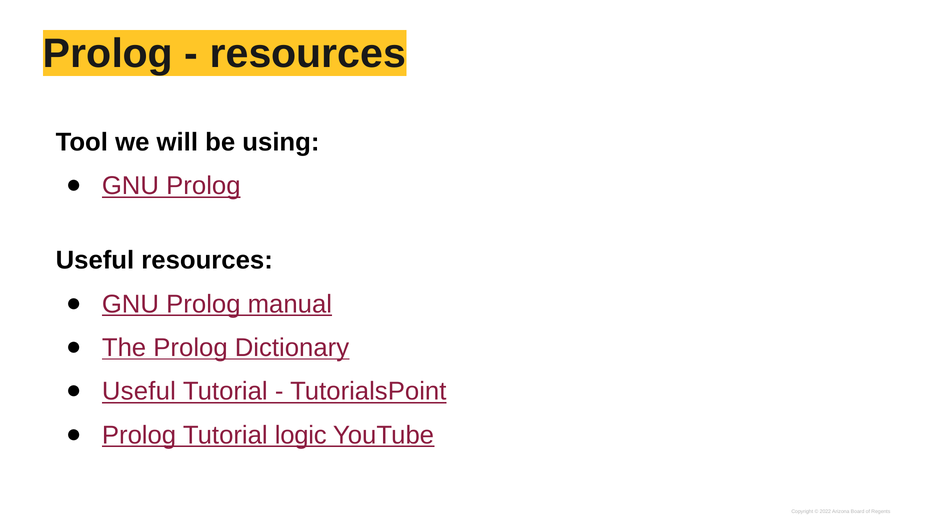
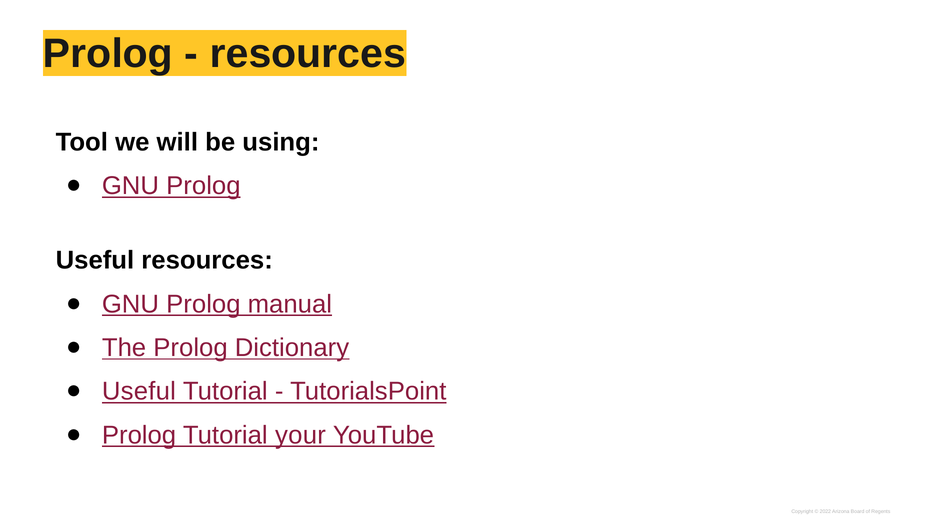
logic: logic -> your (300, 435)
